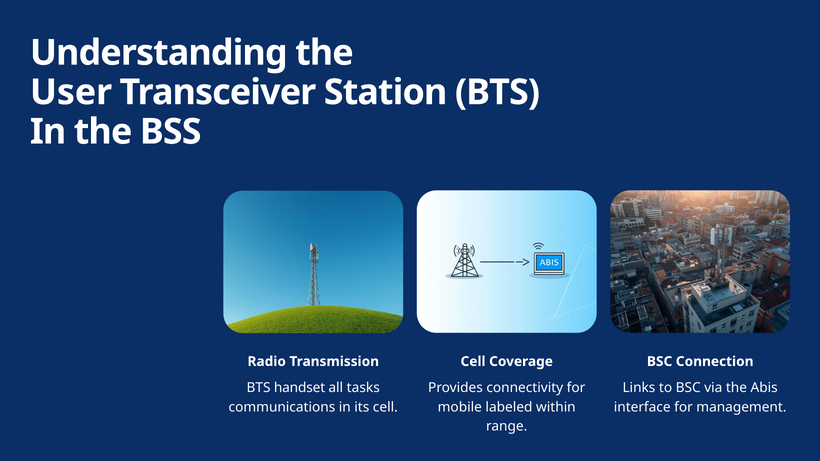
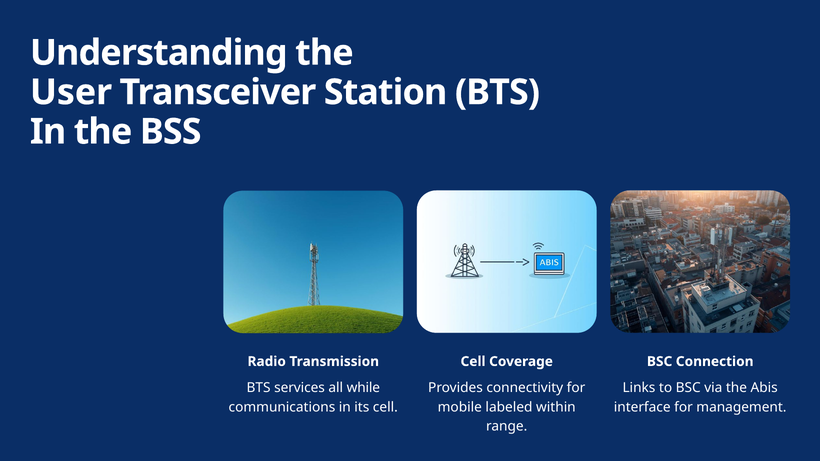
handset: handset -> services (300, 388)
tasks: tasks -> while (363, 388)
